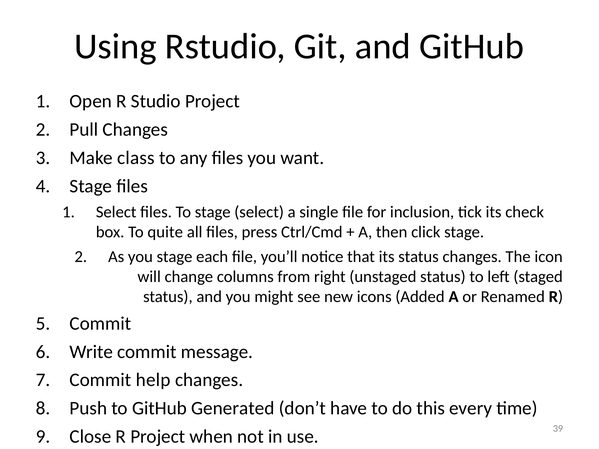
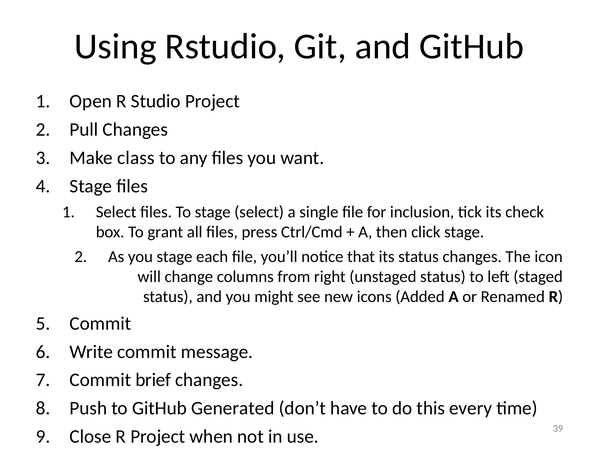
quite: quite -> grant (165, 232)
help: help -> brief (153, 380)
